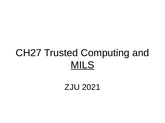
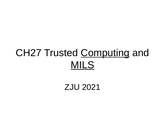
Computing underline: none -> present (105, 53)
